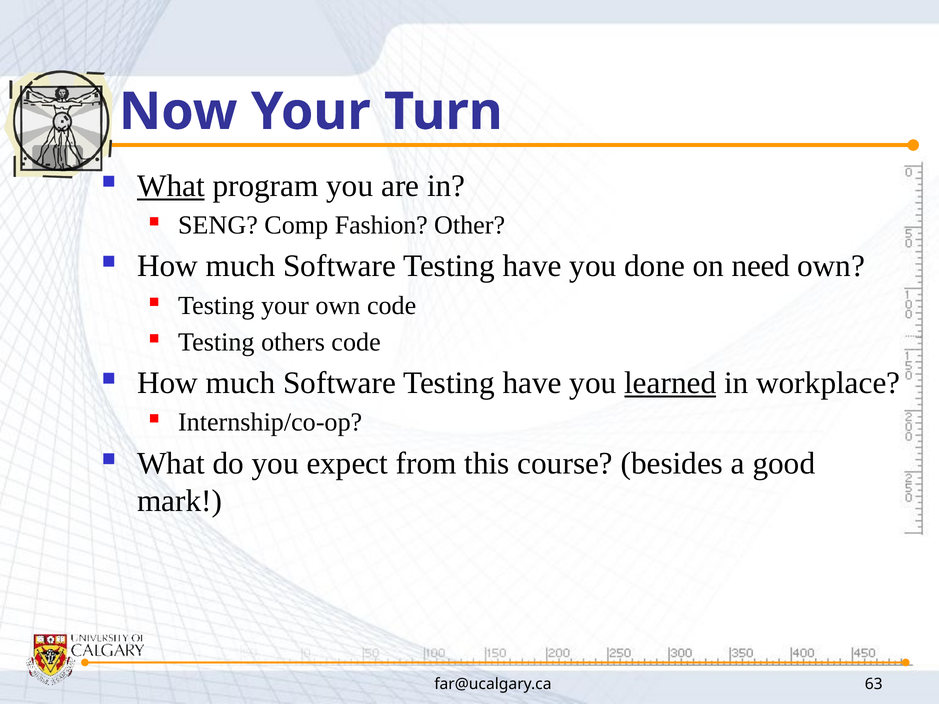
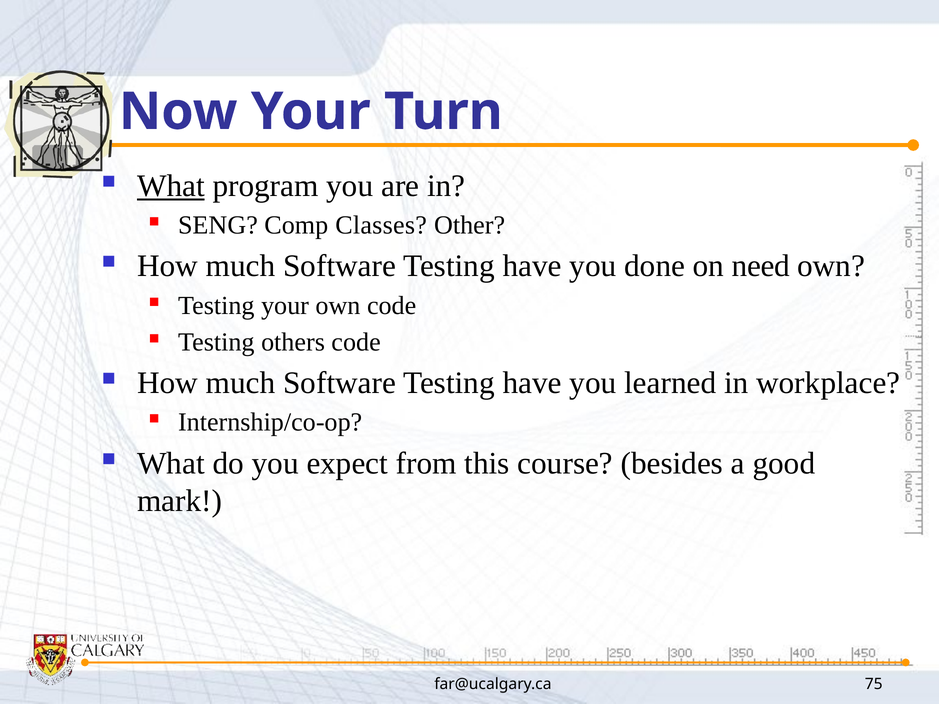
Fashion: Fashion -> Classes (381, 225)
learned underline: present -> none (670, 383)
63: 63 -> 75 (874, 684)
